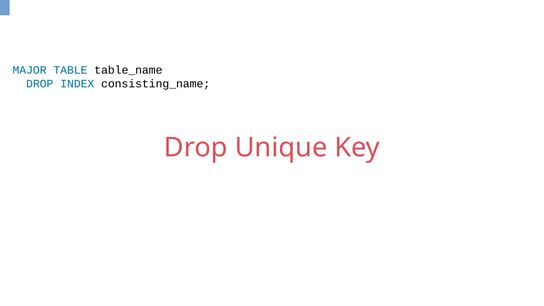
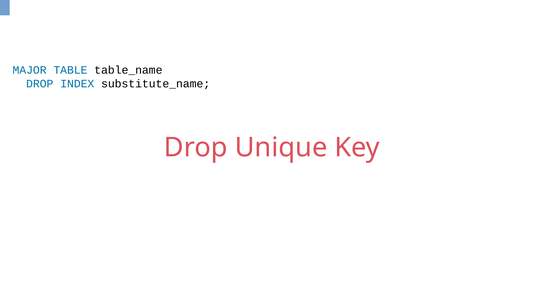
consisting_name: consisting_name -> substitute_name (156, 84)
